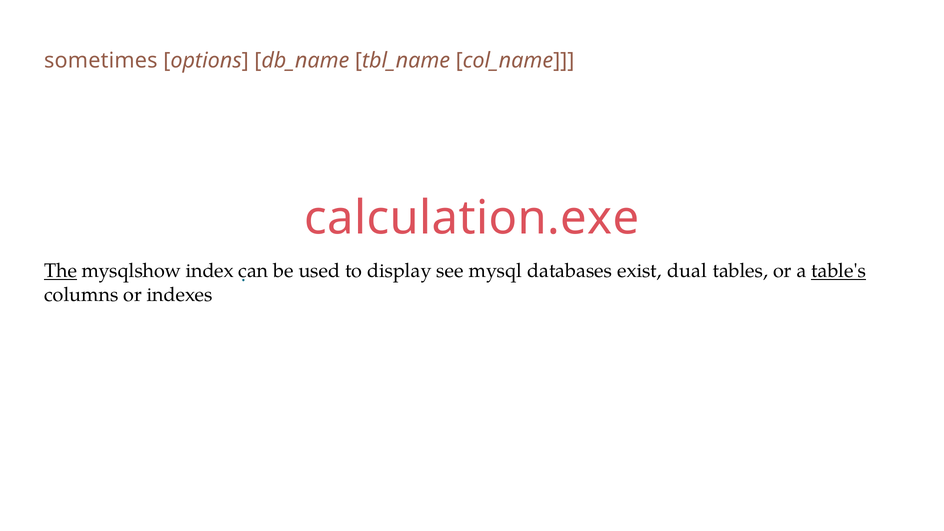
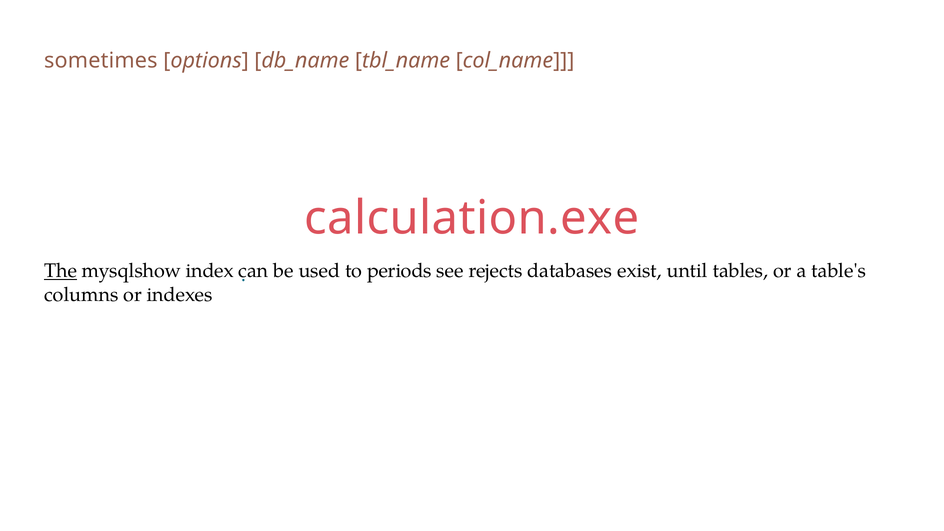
display: display -> periods (399, 271)
mysql: mysql -> rejects (495, 271)
dual: dual -> until (687, 271)
table's underline: present -> none (839, 271)
